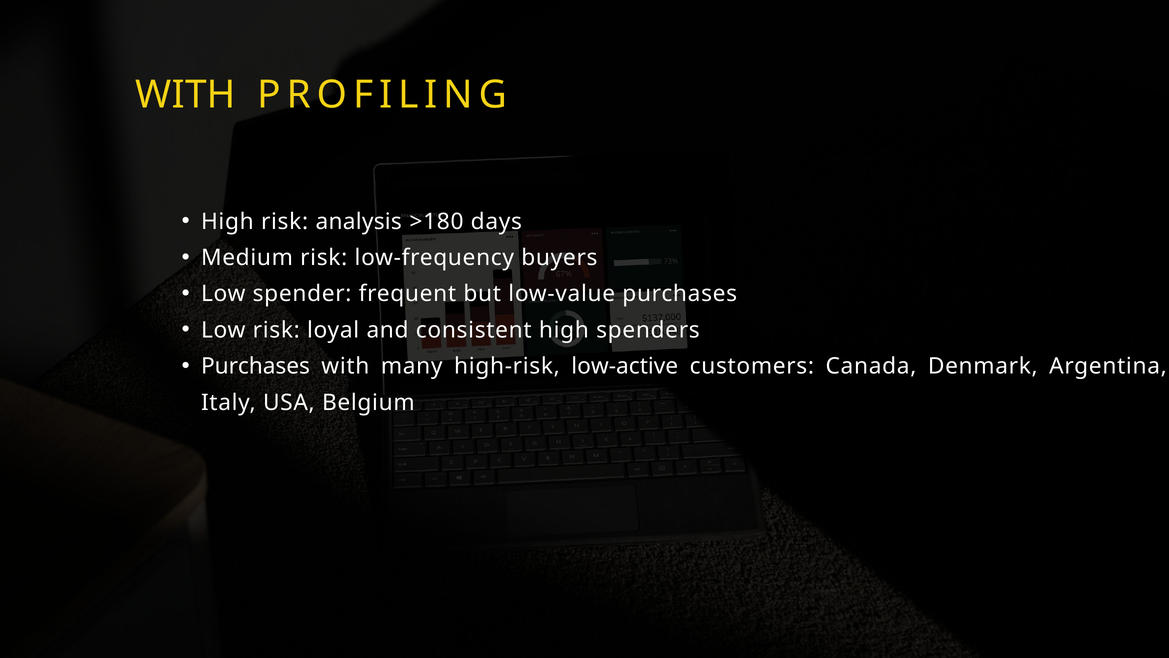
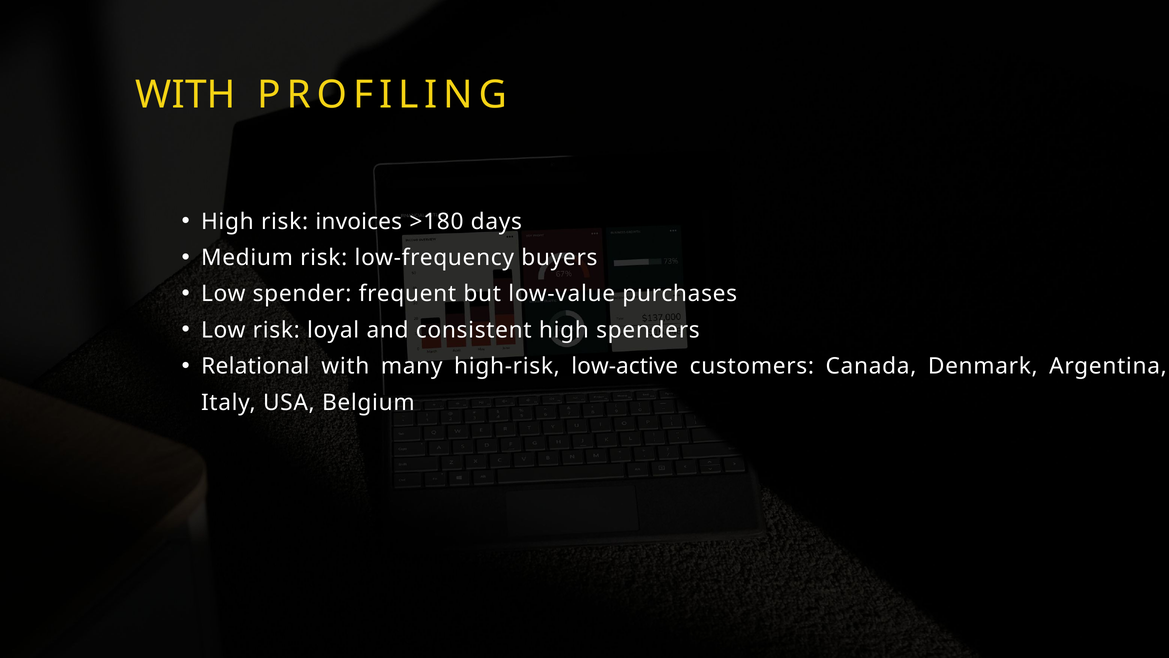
analysis: analysis -> invoices (359, 221)
Purchases: Purchases -> Relational (255, 366)
